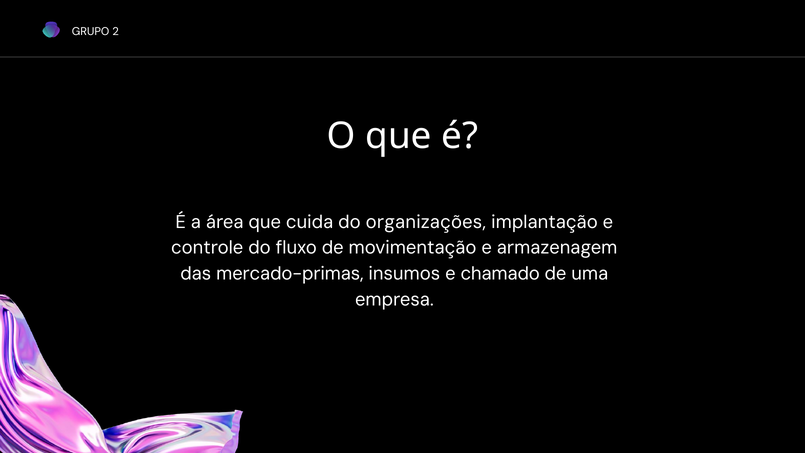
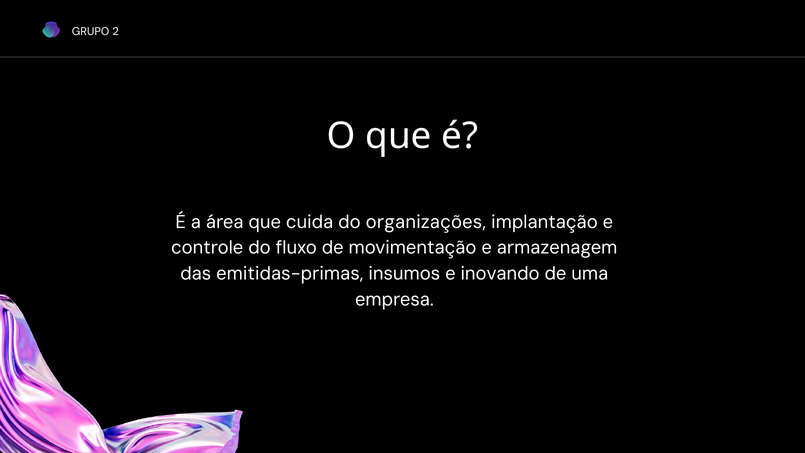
mercado-primas: mercado-primas -> emitidas-primas (290, 274)
chamado: chamado -> inovando (500, 274)
